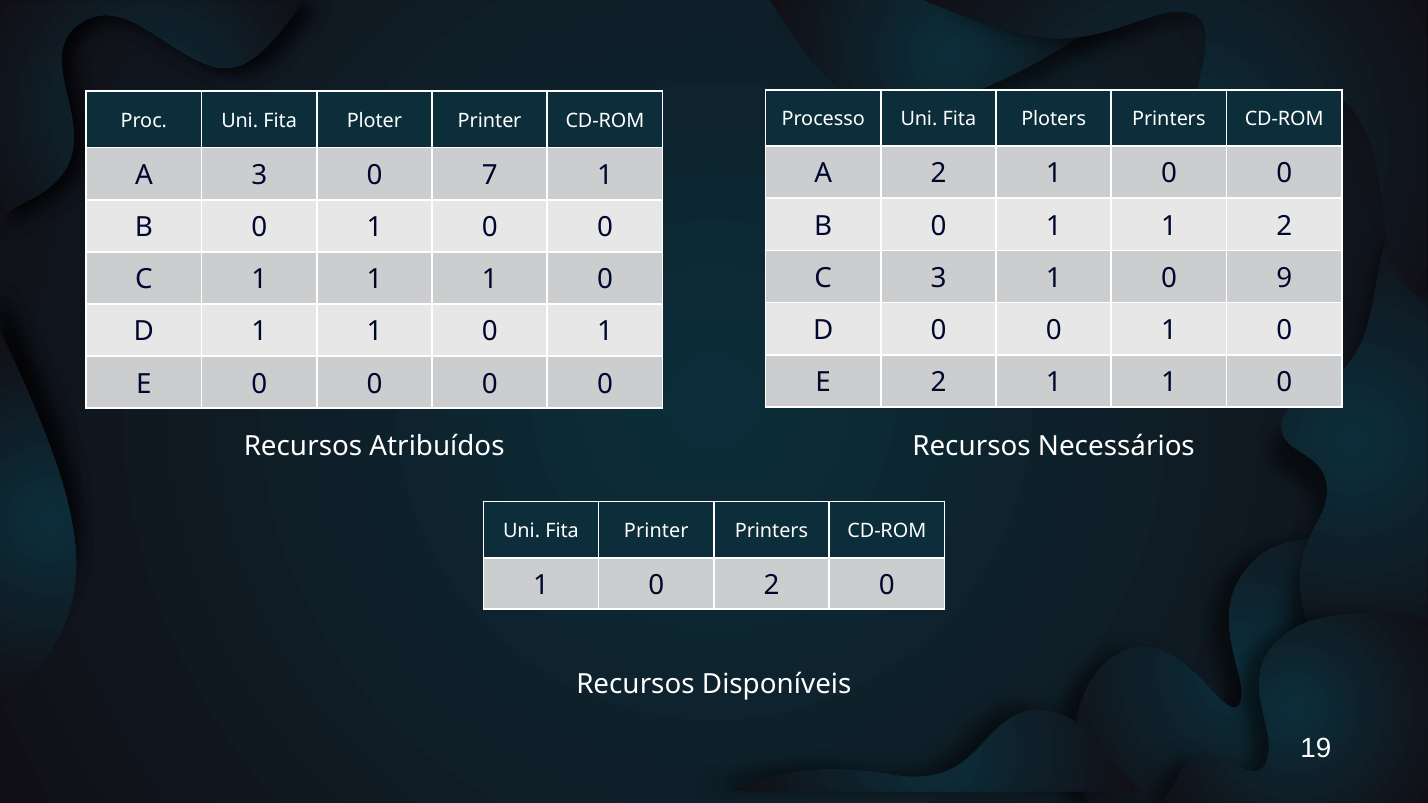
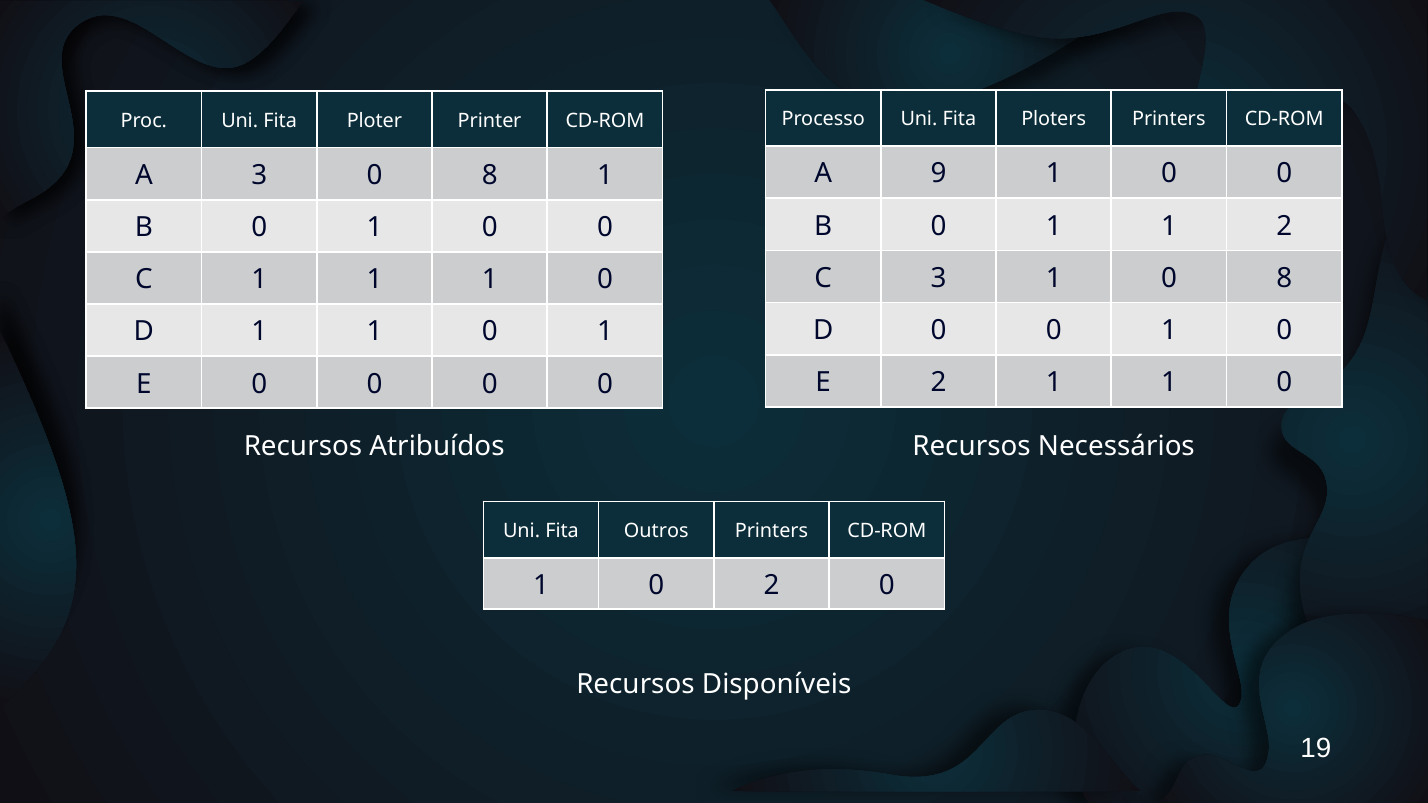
A 2: 2 -> 9 (939, 174)
3 0 7: 7 -> 8 (490, 175)
1 0 9: 9 -> 8 (1284, 278)
Fita Printer: Printer -> Outros (656, 531)
